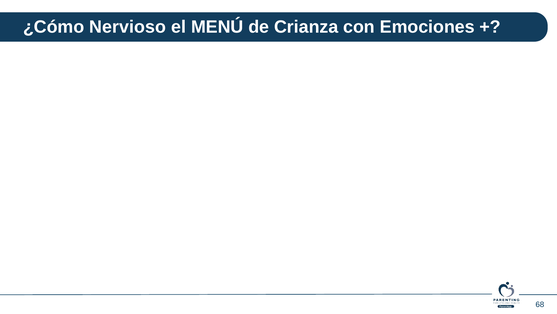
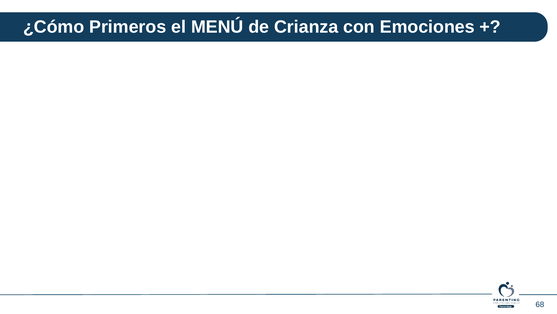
Nervioso: Nervioso -> Primeros (128, 27)
